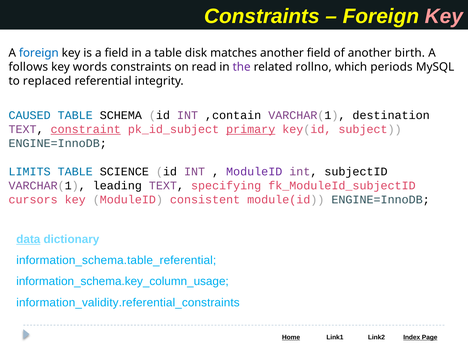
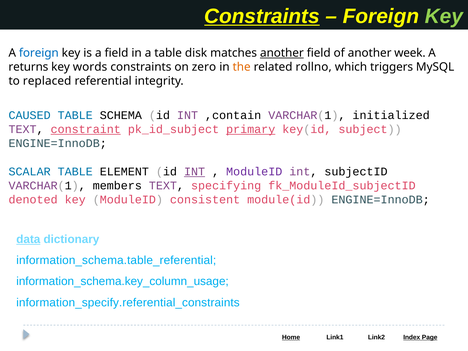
Constraints underline: none -> present (262, 16)
Key colour: pink -> light green (444, 16)
another underline: none -> present (282, 53)
birth: birth -> week (410, 53)
follows: follows -> returns (28, 67)
read: read -> zero (204, 67)
the colour: purple -> orange (242, 67)
periods: periods -> triggers (392, 67)
destination: destination -> initialized (391, 115)
LIMITS: LIMITS -> SCALAR (30, 171)
SCIENCE: SCIENCE -> ELEMENT (124, 171)
INT underline: none -> present (195, 171)
leading: leading -> members (117, 186)
cursors: cursors -> denoted (33, 200)
information_validity.referential_constraints: information_validity.referential_constraints -> information_specify.referential_constraints (128, 303)
